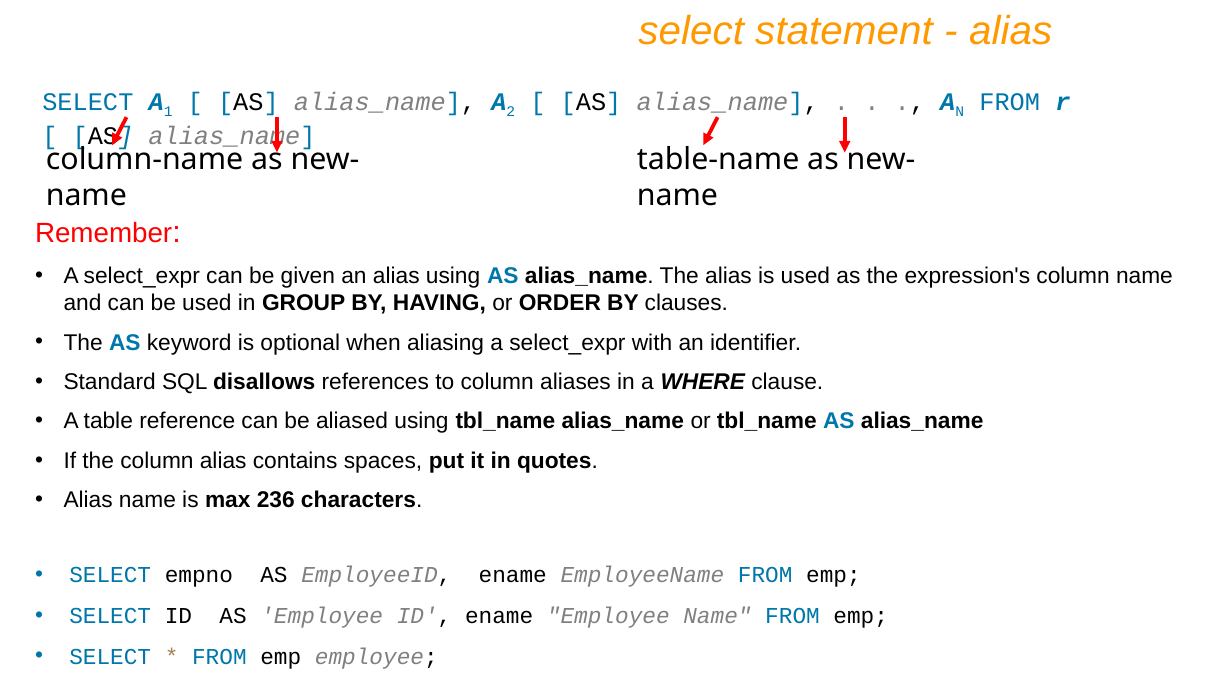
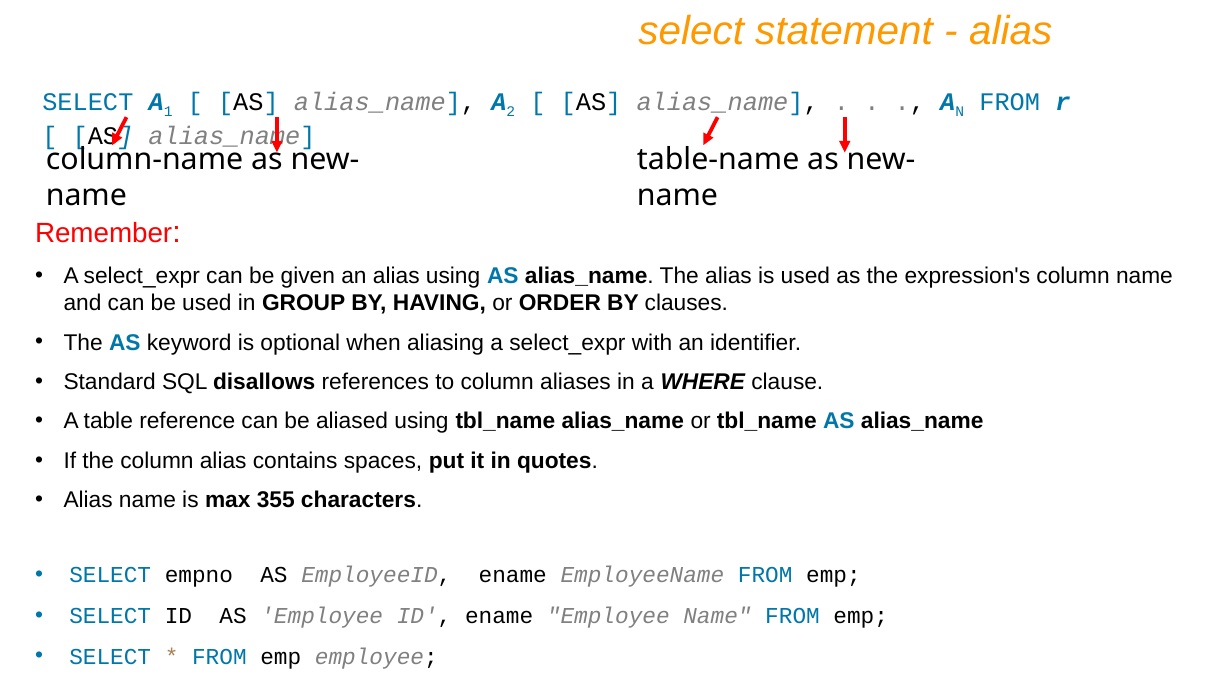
236: 236 -> 355 (276, 500)
